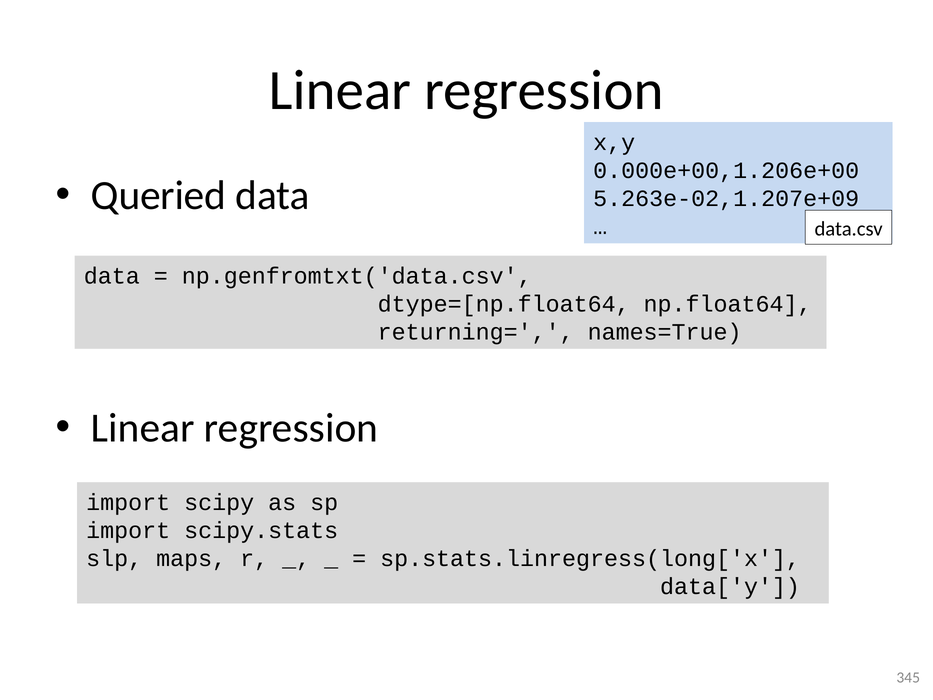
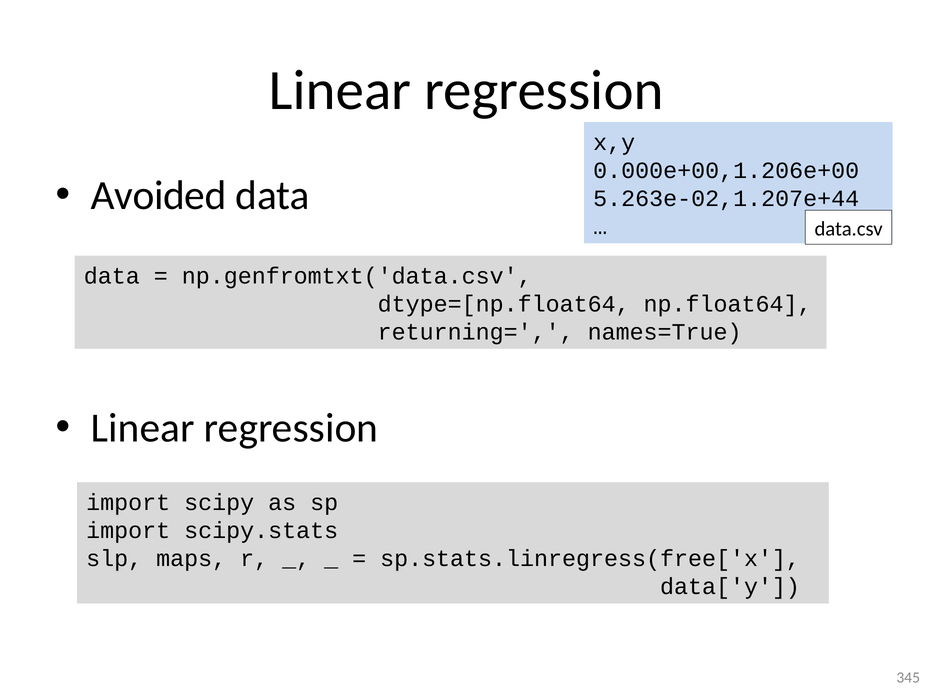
Queried: Queried -> Avoided (159, 196)
5.263e-02,1.207e+09: 5.263e-02,1.207e+09 -> 5.263e-02,1.207e+44 (726, 198)
sp.stats.linregress(long['x: sp.stats.linregress(long['x -> sp.stats.linregress(free['x (590, 558)
